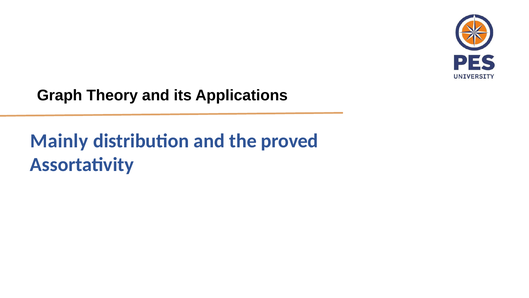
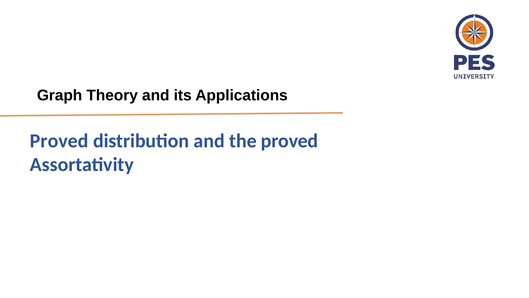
Mainly: Mainly -> Proved (59, 141)
